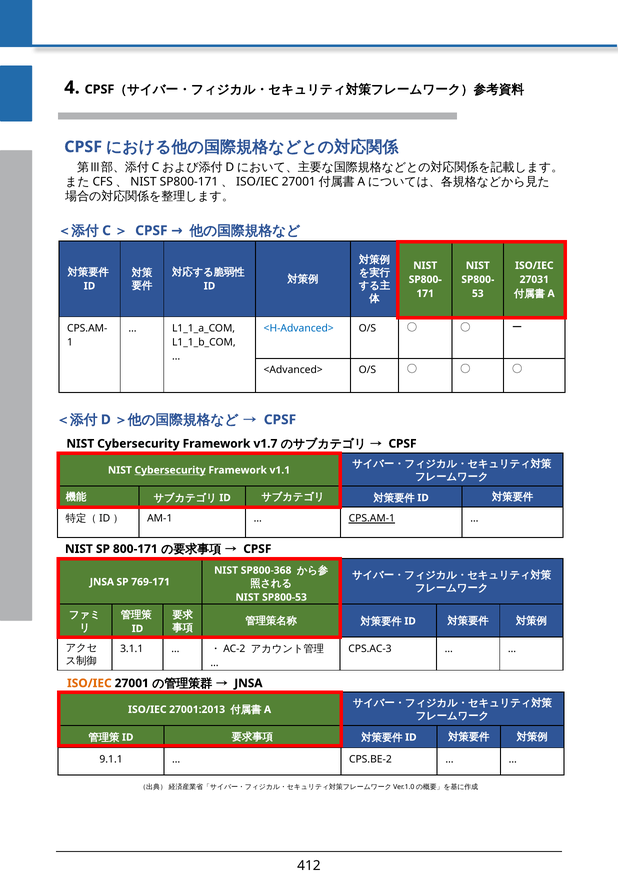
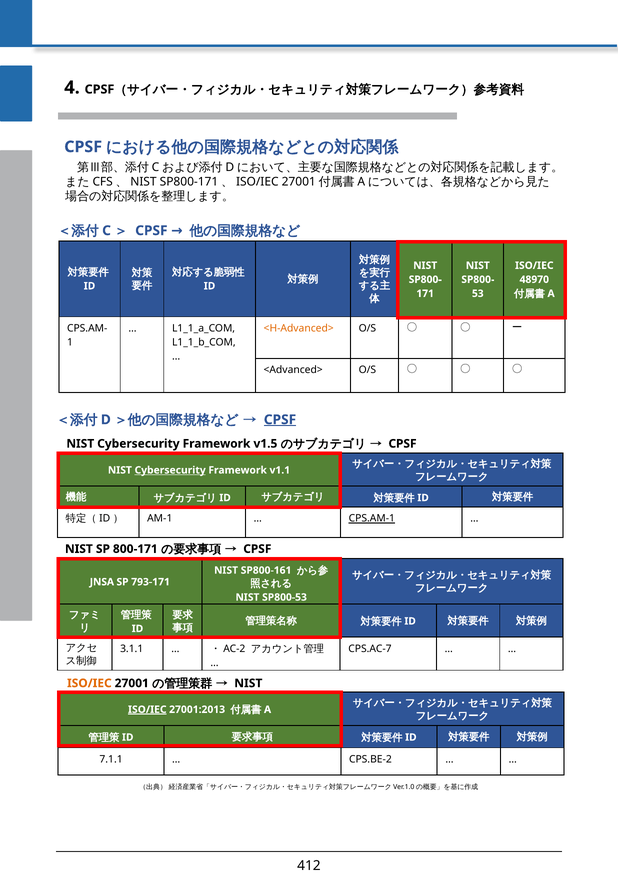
27031: 27031 -> 48970 (534, 279)
<H-Advanced> colour: blue -> orange (299, 328)
CPSF underline: none -> present (280, 420)
v1.7: v1.7 -> v1.5 (265, 444)
SP800-368: SP800-368 -> SP800-161 (266, 570)
769-171: 769-171 -> 793-171 (151, 582)
CPS.AC-3: CPS.AC-3 -> CPS.AC-7 (370, 649)
JNSA: JNSA -> NIST (248, 683)
ISO/IEC underline: none -> present (147, 709)
9.1.1: 9.1.1 -> 7.1.1 (111, 759)
